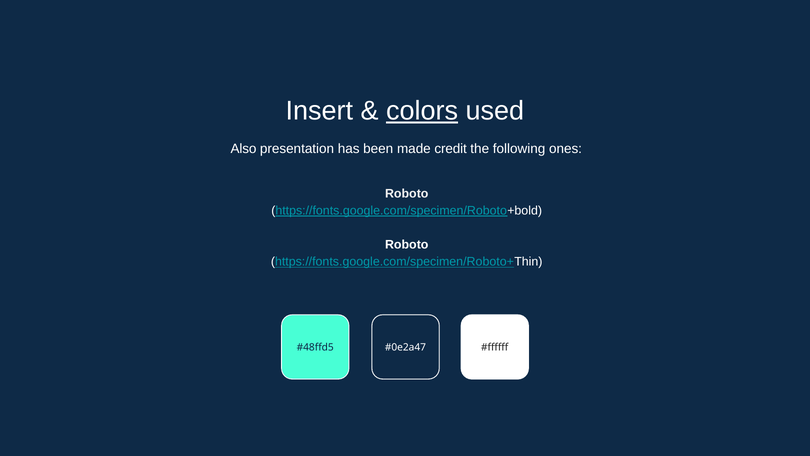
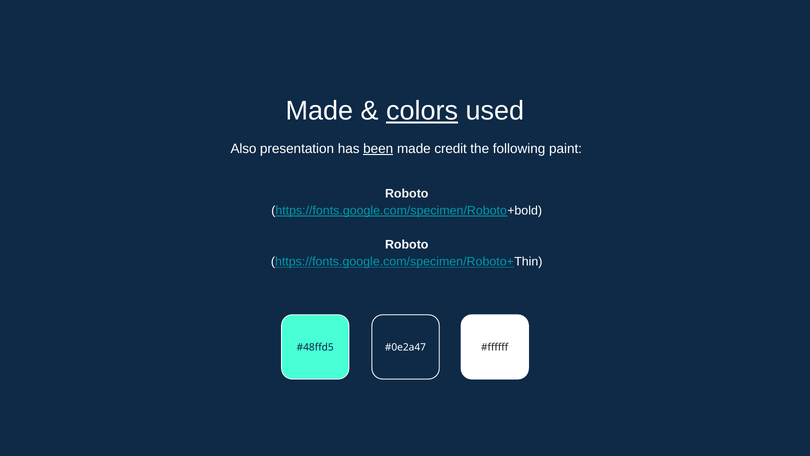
Insert: Insert -> Made (319, 111)
been underline: none -> present (378, 149)
ones: ones -> paint (565, 149)
